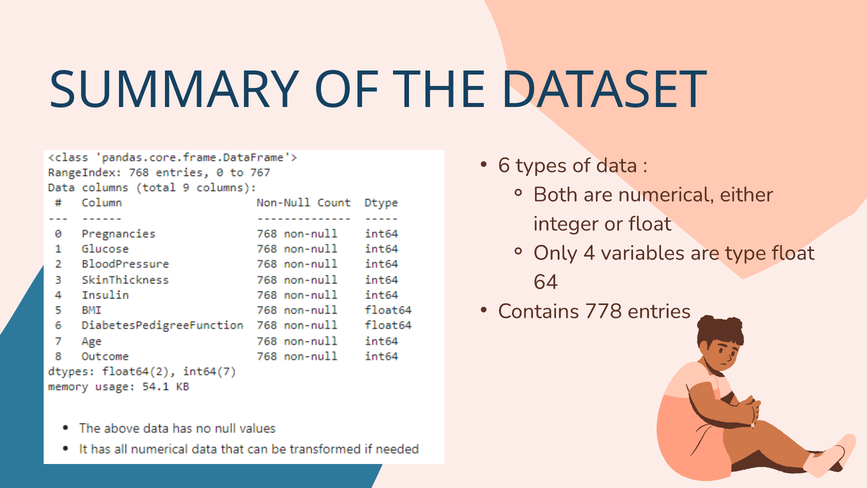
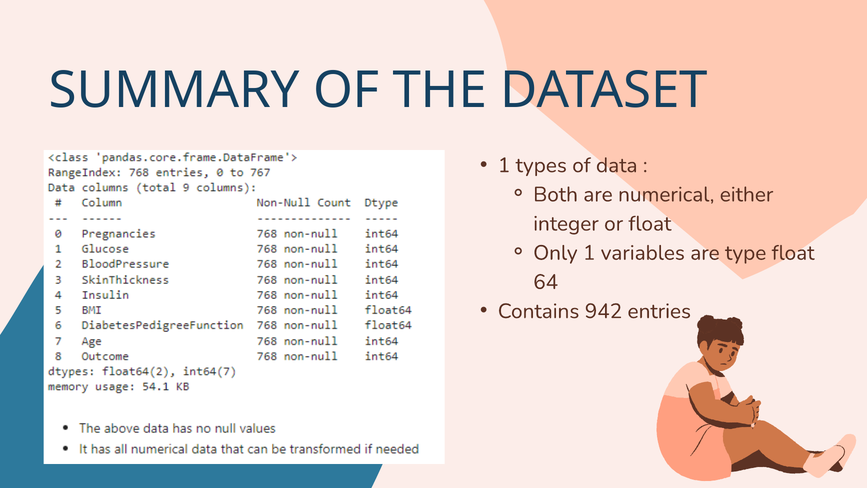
6: 6 -> 1 (504, 165)
Only 4: 4 -> 1 (589, 253)
778: 778 -> 942 (603, 311)
